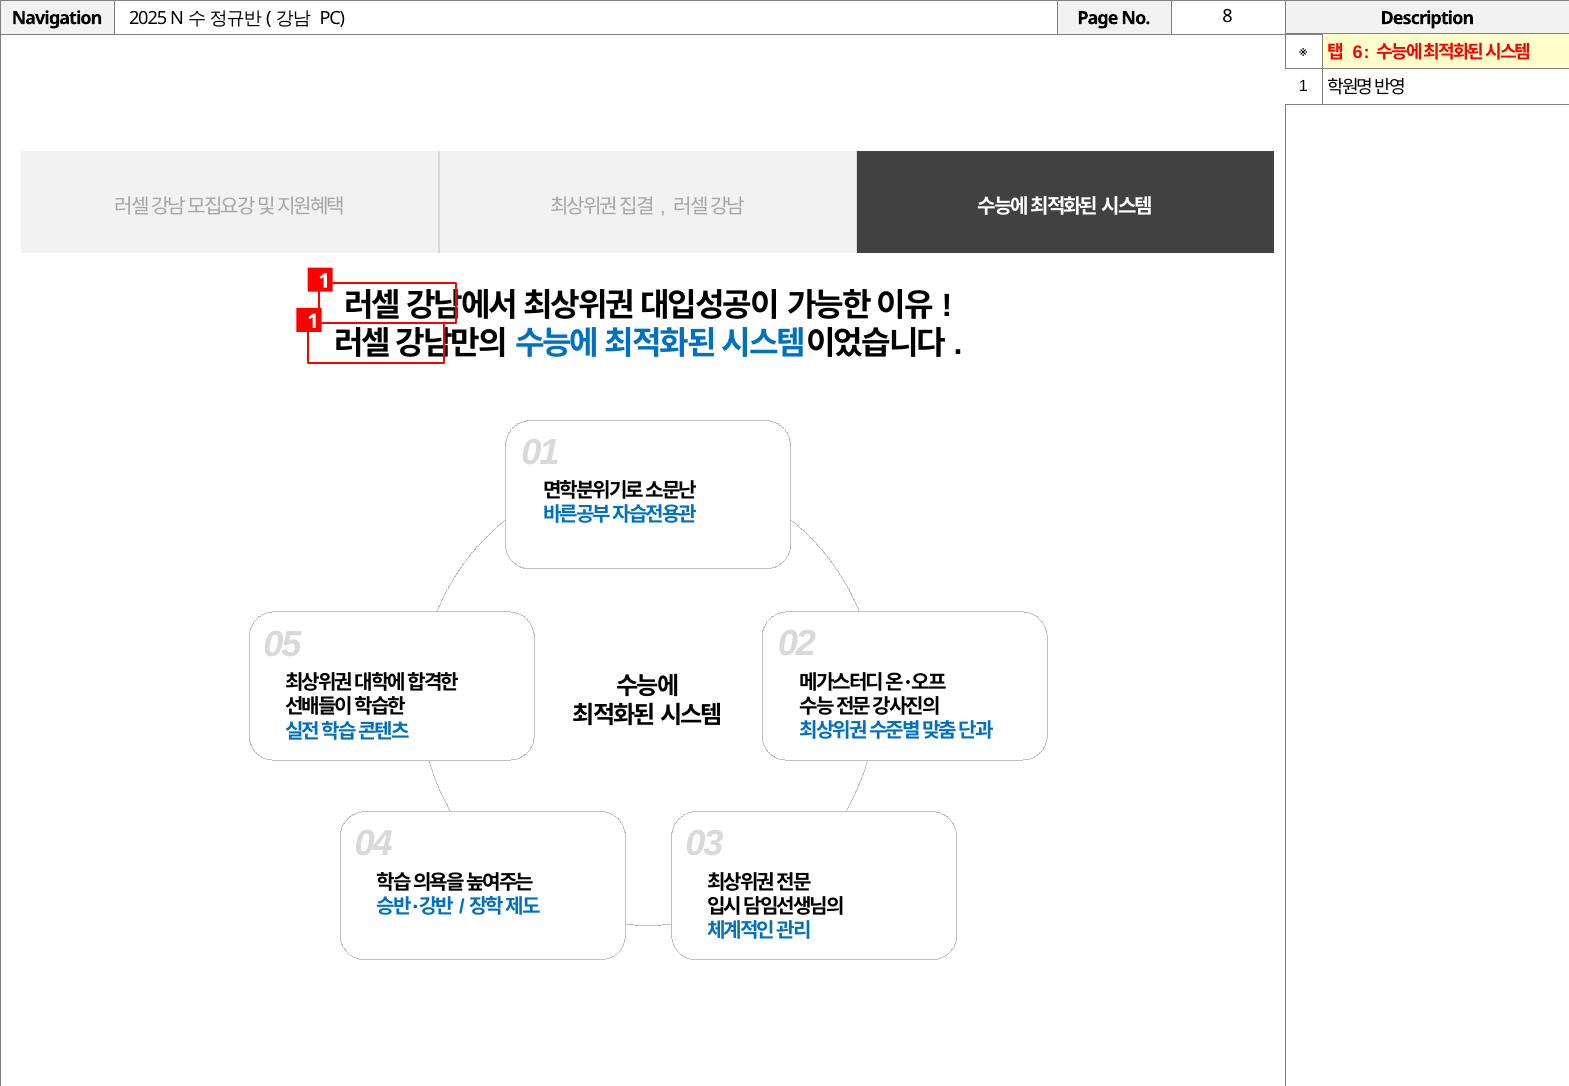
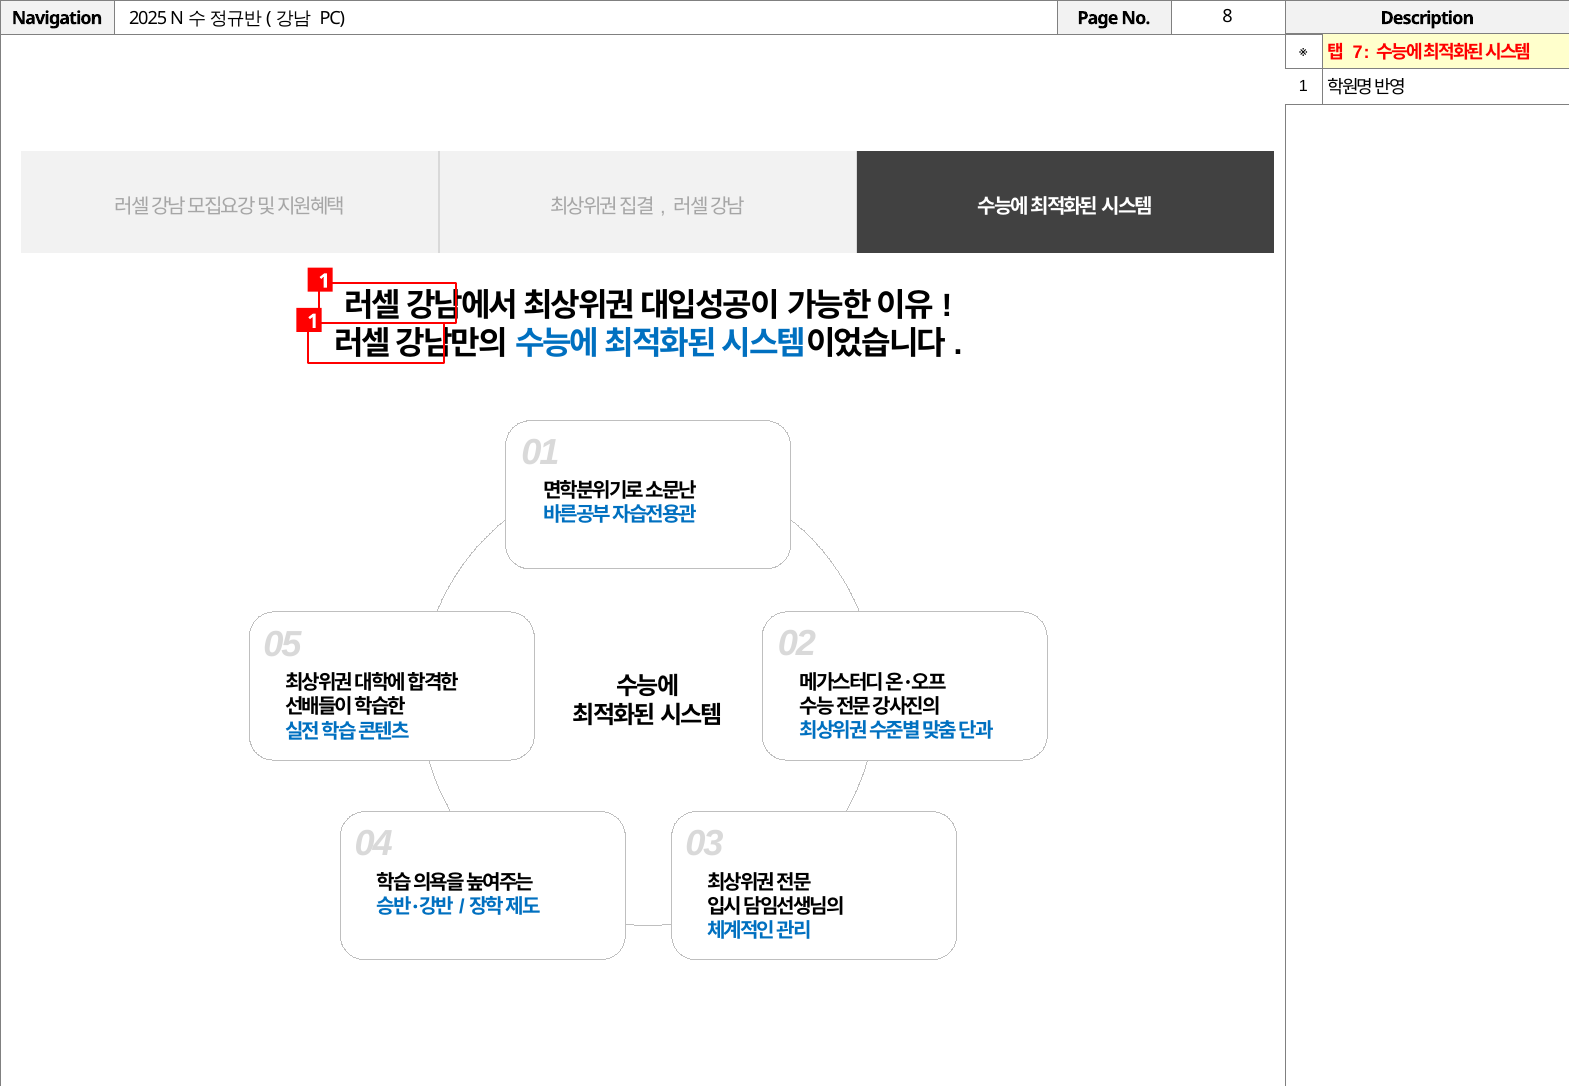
6: 6 -> 7 (1358, 52)
